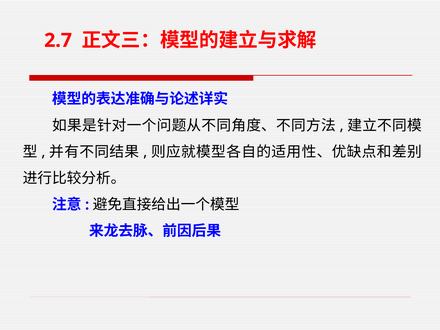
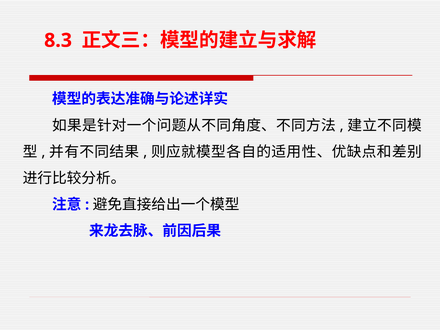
2.7: 2.7 -> 8.3 (58, 40)
